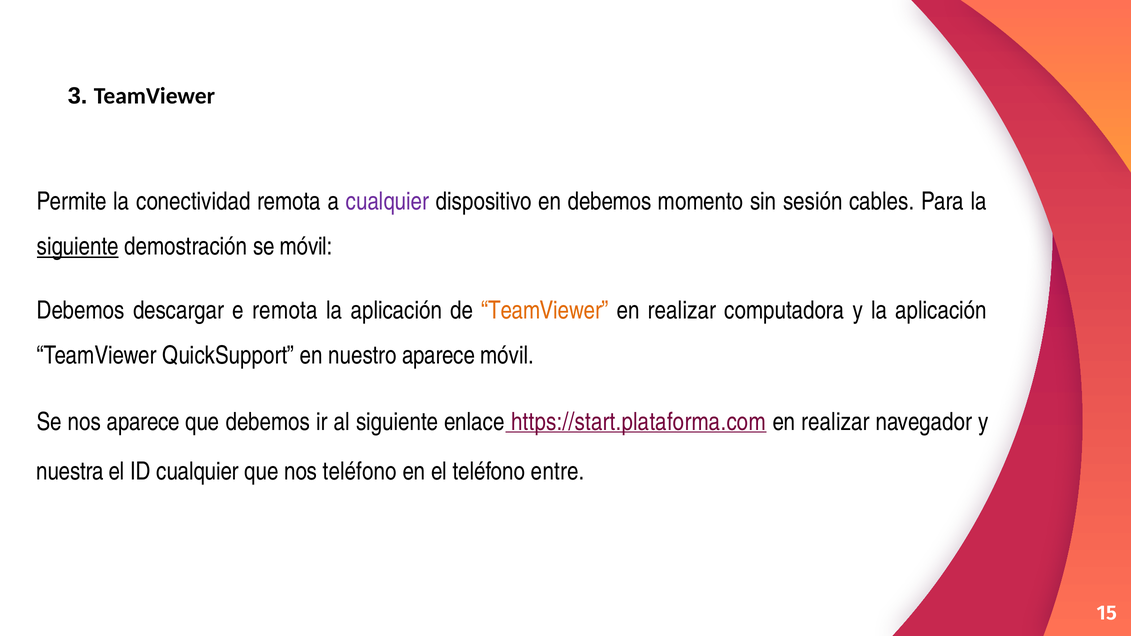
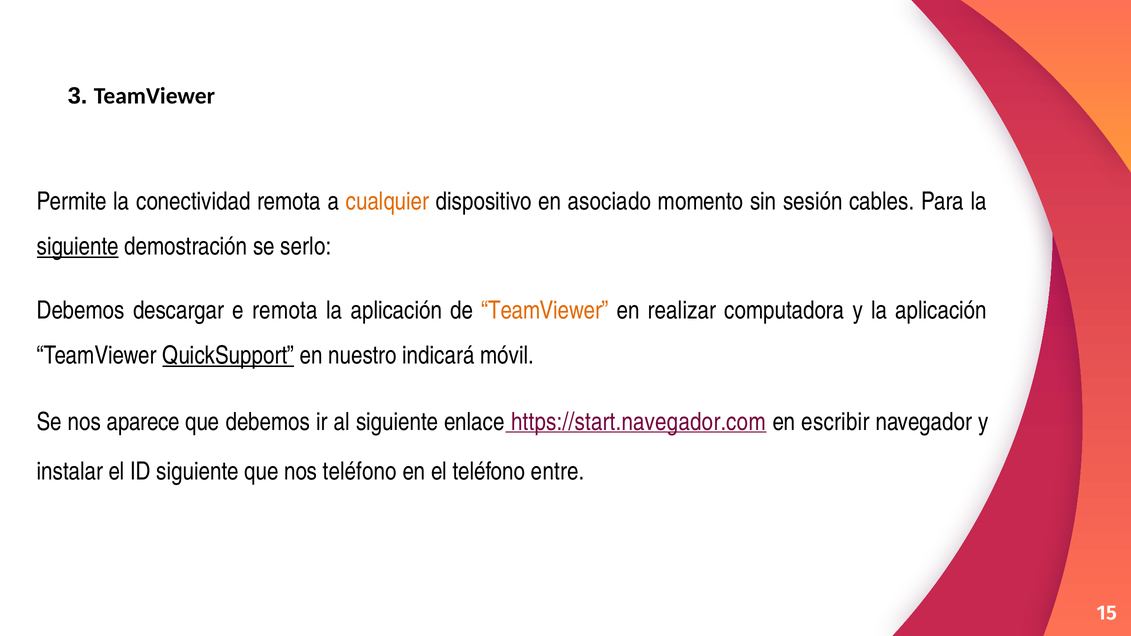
cualquier colour: purple -> orange (388, 201)
en debemos: debemos -> asociado (609, 201)
se móvil: móvil -> serlo (306, 247)
QuickSupport underline: none -> present (228, 356)
nuestro aparece: aparece -> indicará (438, 356)
https://start.plataforma.com: https://start.plataforma.com -> https://start.navegador.com (639, 422)
realizar: realizar -> escribir (835, 422)
nuestra: nuestra -> instalar (70, 472)
ID cualquier: cualquier -> siguiente (198, 472)
